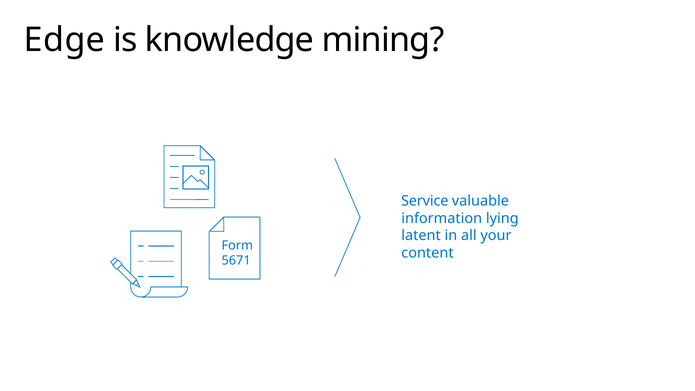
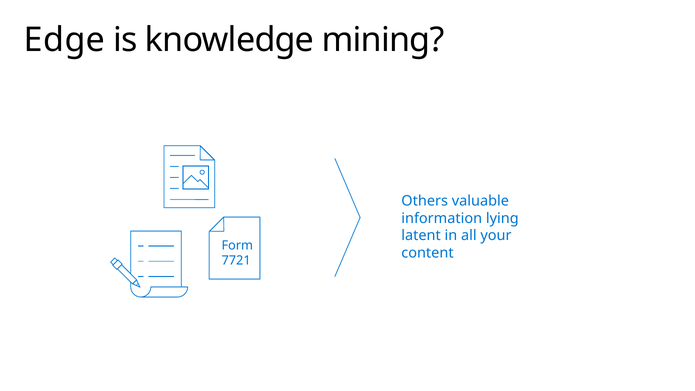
Service: Service -> Others (425, 201)
5671: 5671 -> 7721 (236, 261)
